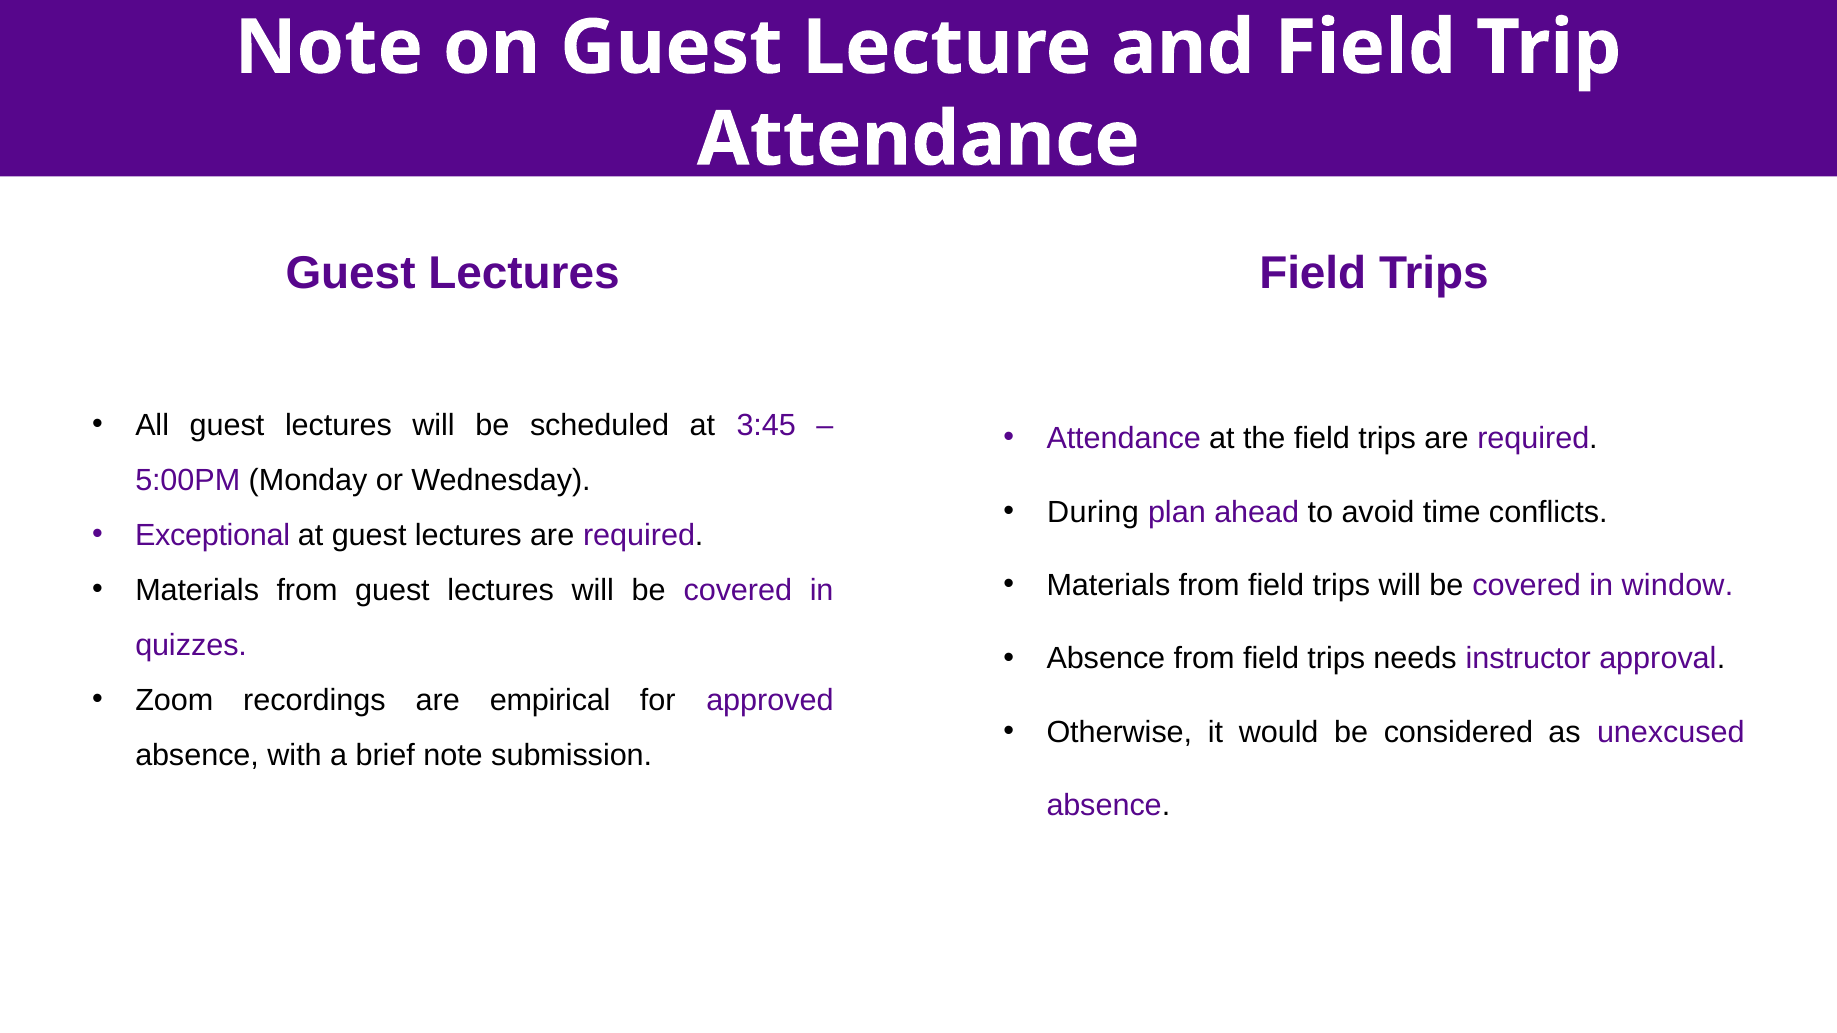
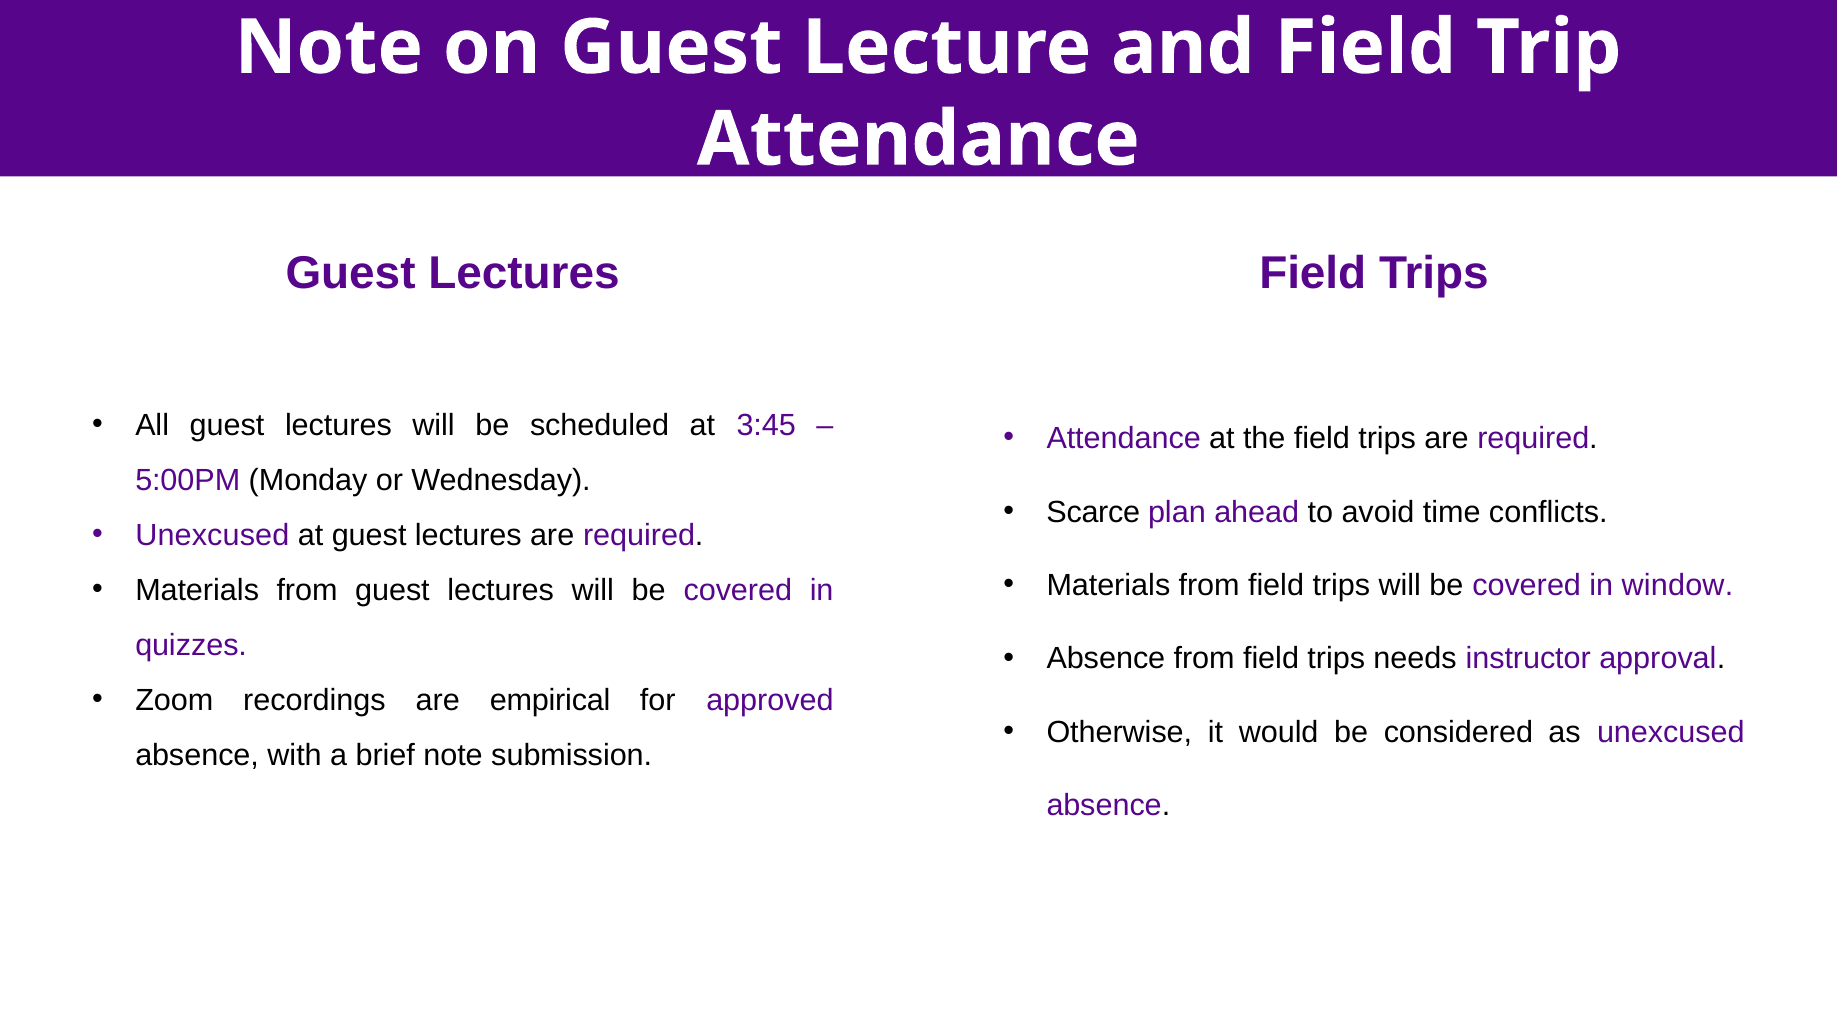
During: During -> Scarce (1093, 512)
Exceptional: Exceptional -> Unexcused (212, 535)
